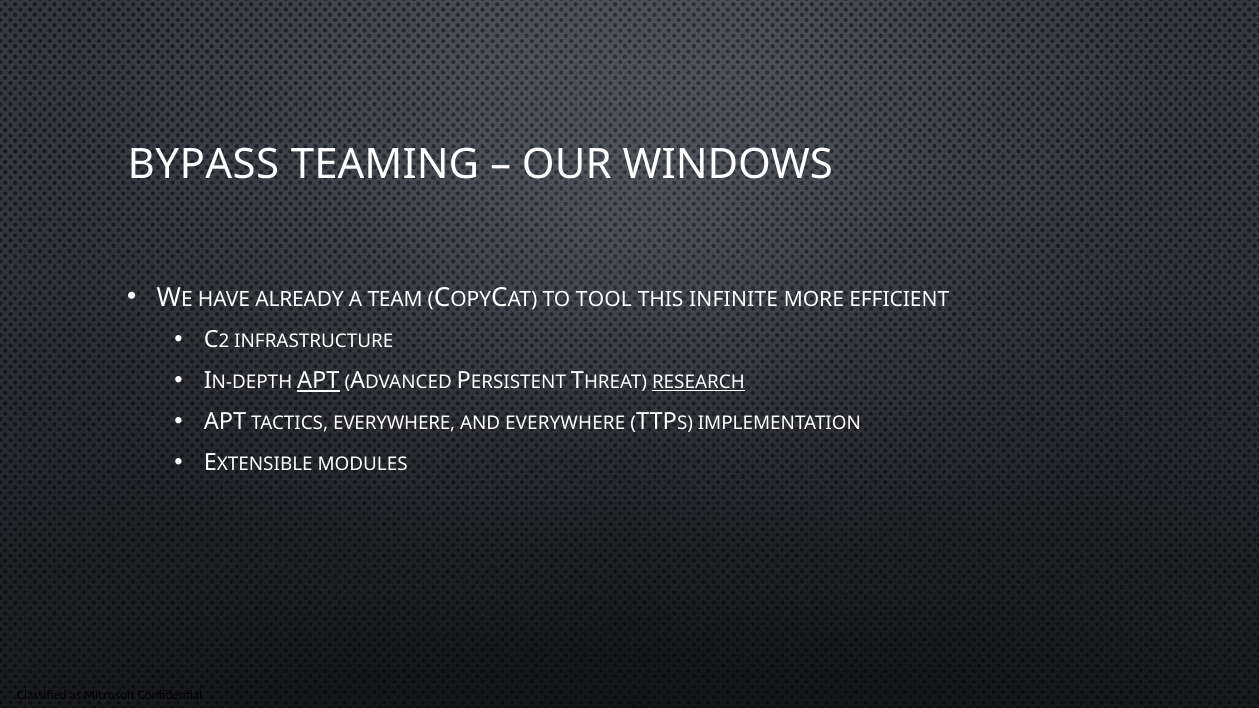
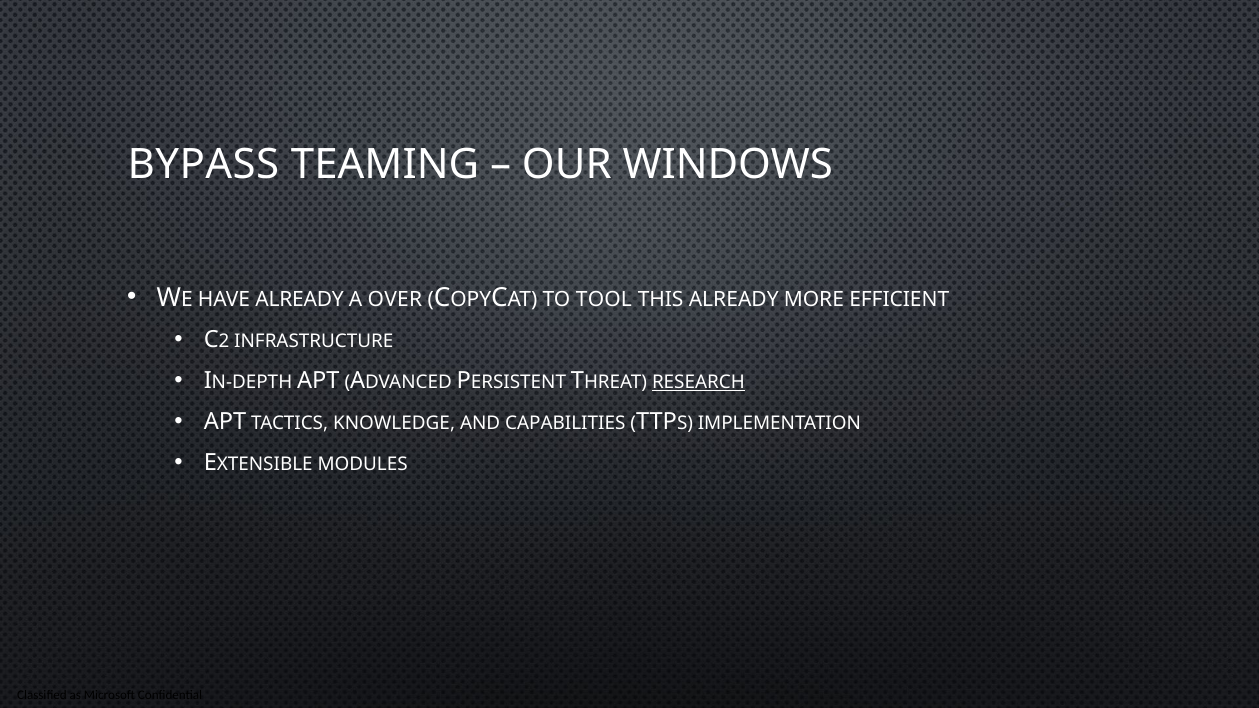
TEAM: TEAM -> OVER (395, 299)
THIS INFINITE: INFINITE -> ALREADY (734, 299)
APT underline: present -> none (318, 381)
TACTICS EVERYWHERE: EVERYWHERE -> KNOWLEDGE (394, 423)
AND EVERYWHERE: EVERYWHERE -> CAPABILITIES (565, 423)
